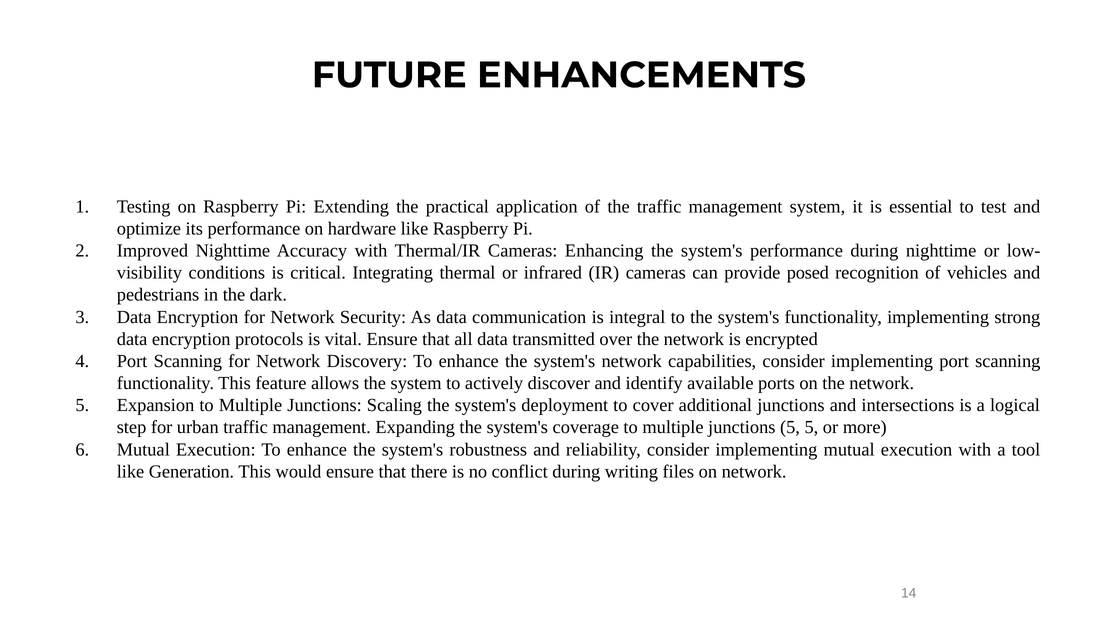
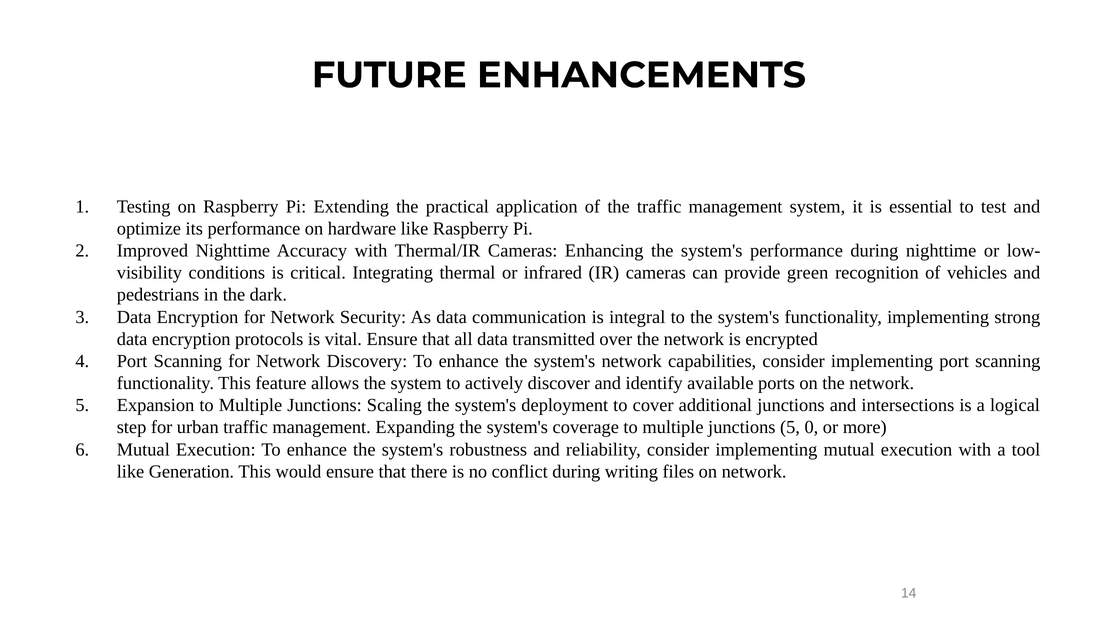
posed: posed -> green (808, 273)
5 5: 5 -> 0 (811, 427)
